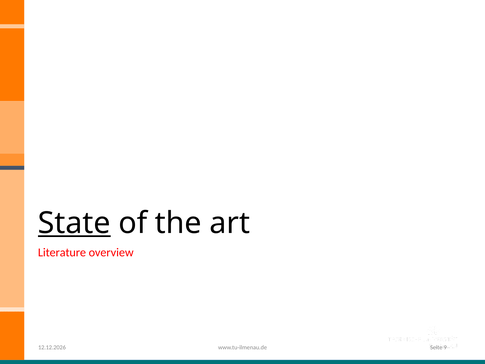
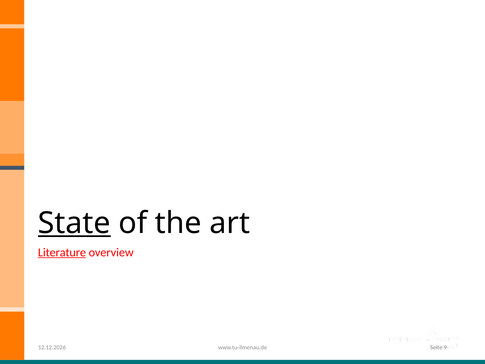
Literature underline: none -> present (62, 252)
